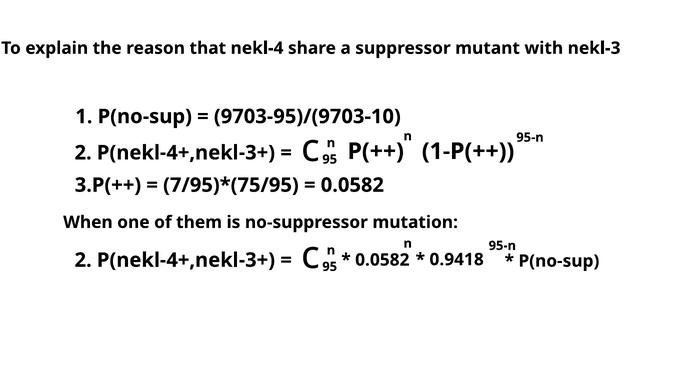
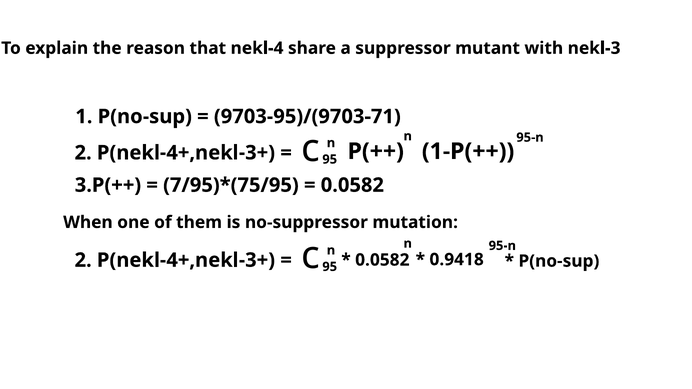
9703-95)/(9703-10: 9703-95)/(9703-10 -> 9703-95)/(9703-71 (307, 117)
